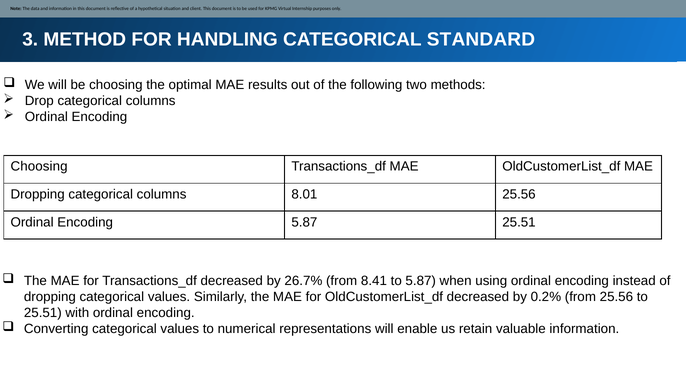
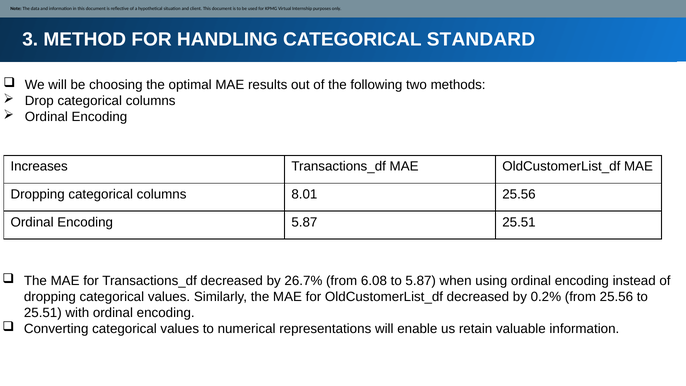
Choosing: Choosing -> Increases (39, 166)
8.41: 8.41 -> 6.08 (374, 281)
